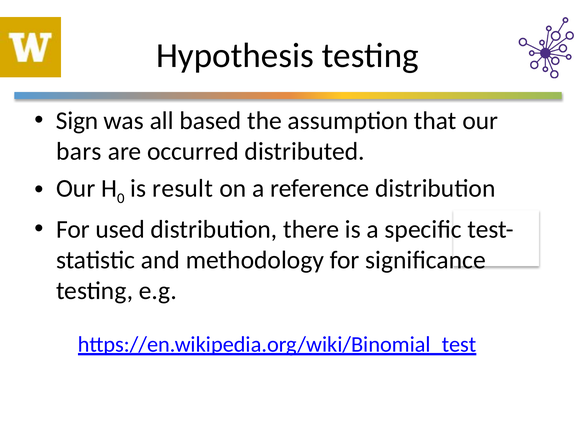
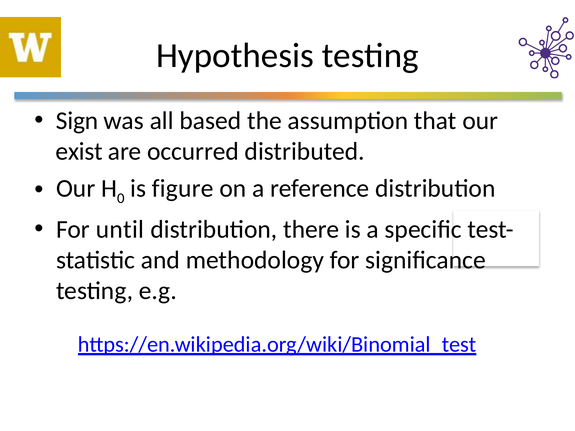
bars: bars -> exist (79, 151)
result: result -> figure (183, 188)
used: used -> until (120, 230)
